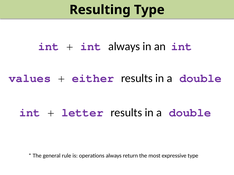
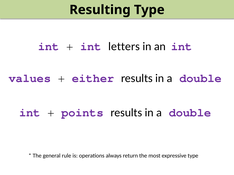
int always: always -> letters (124, 46)
letter: letter -> points (82, 113)
